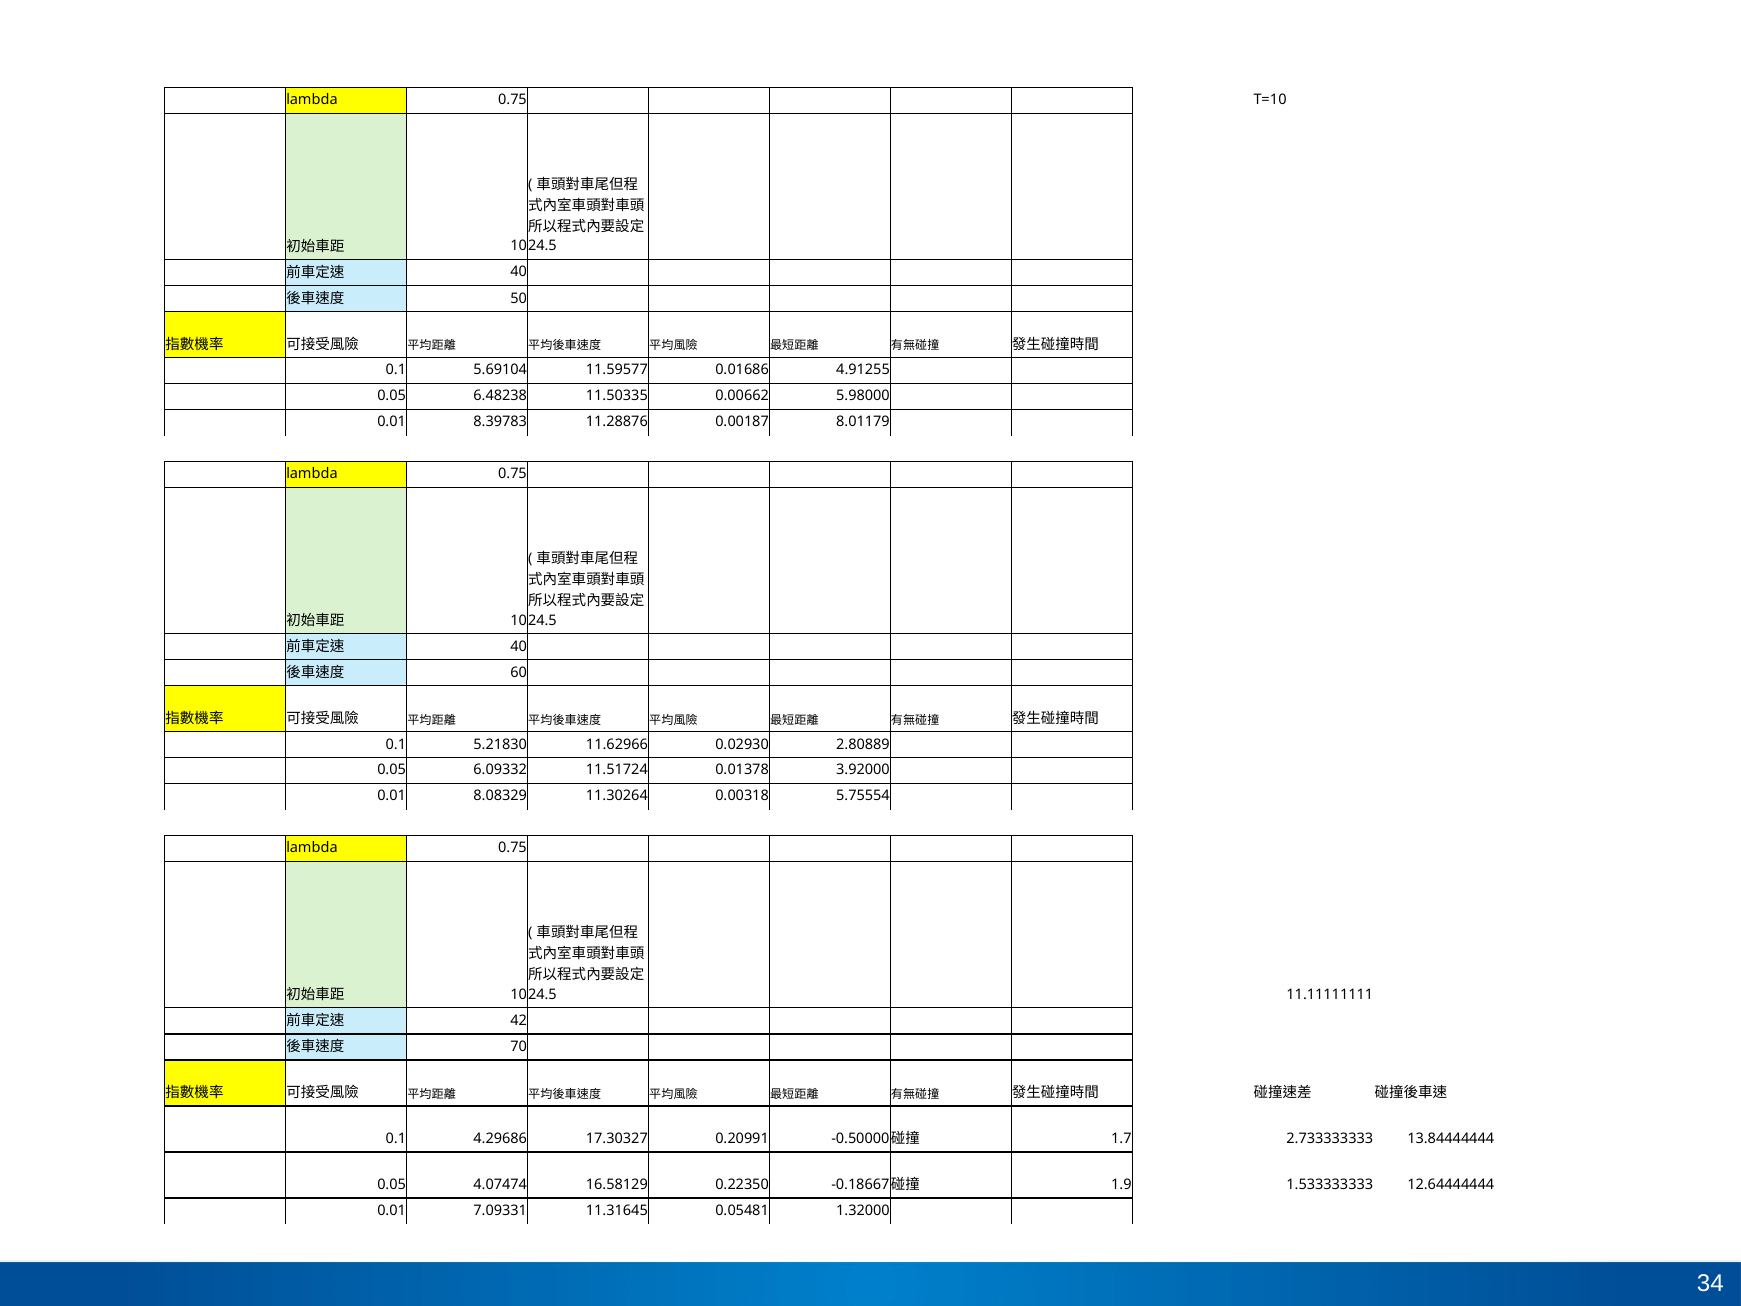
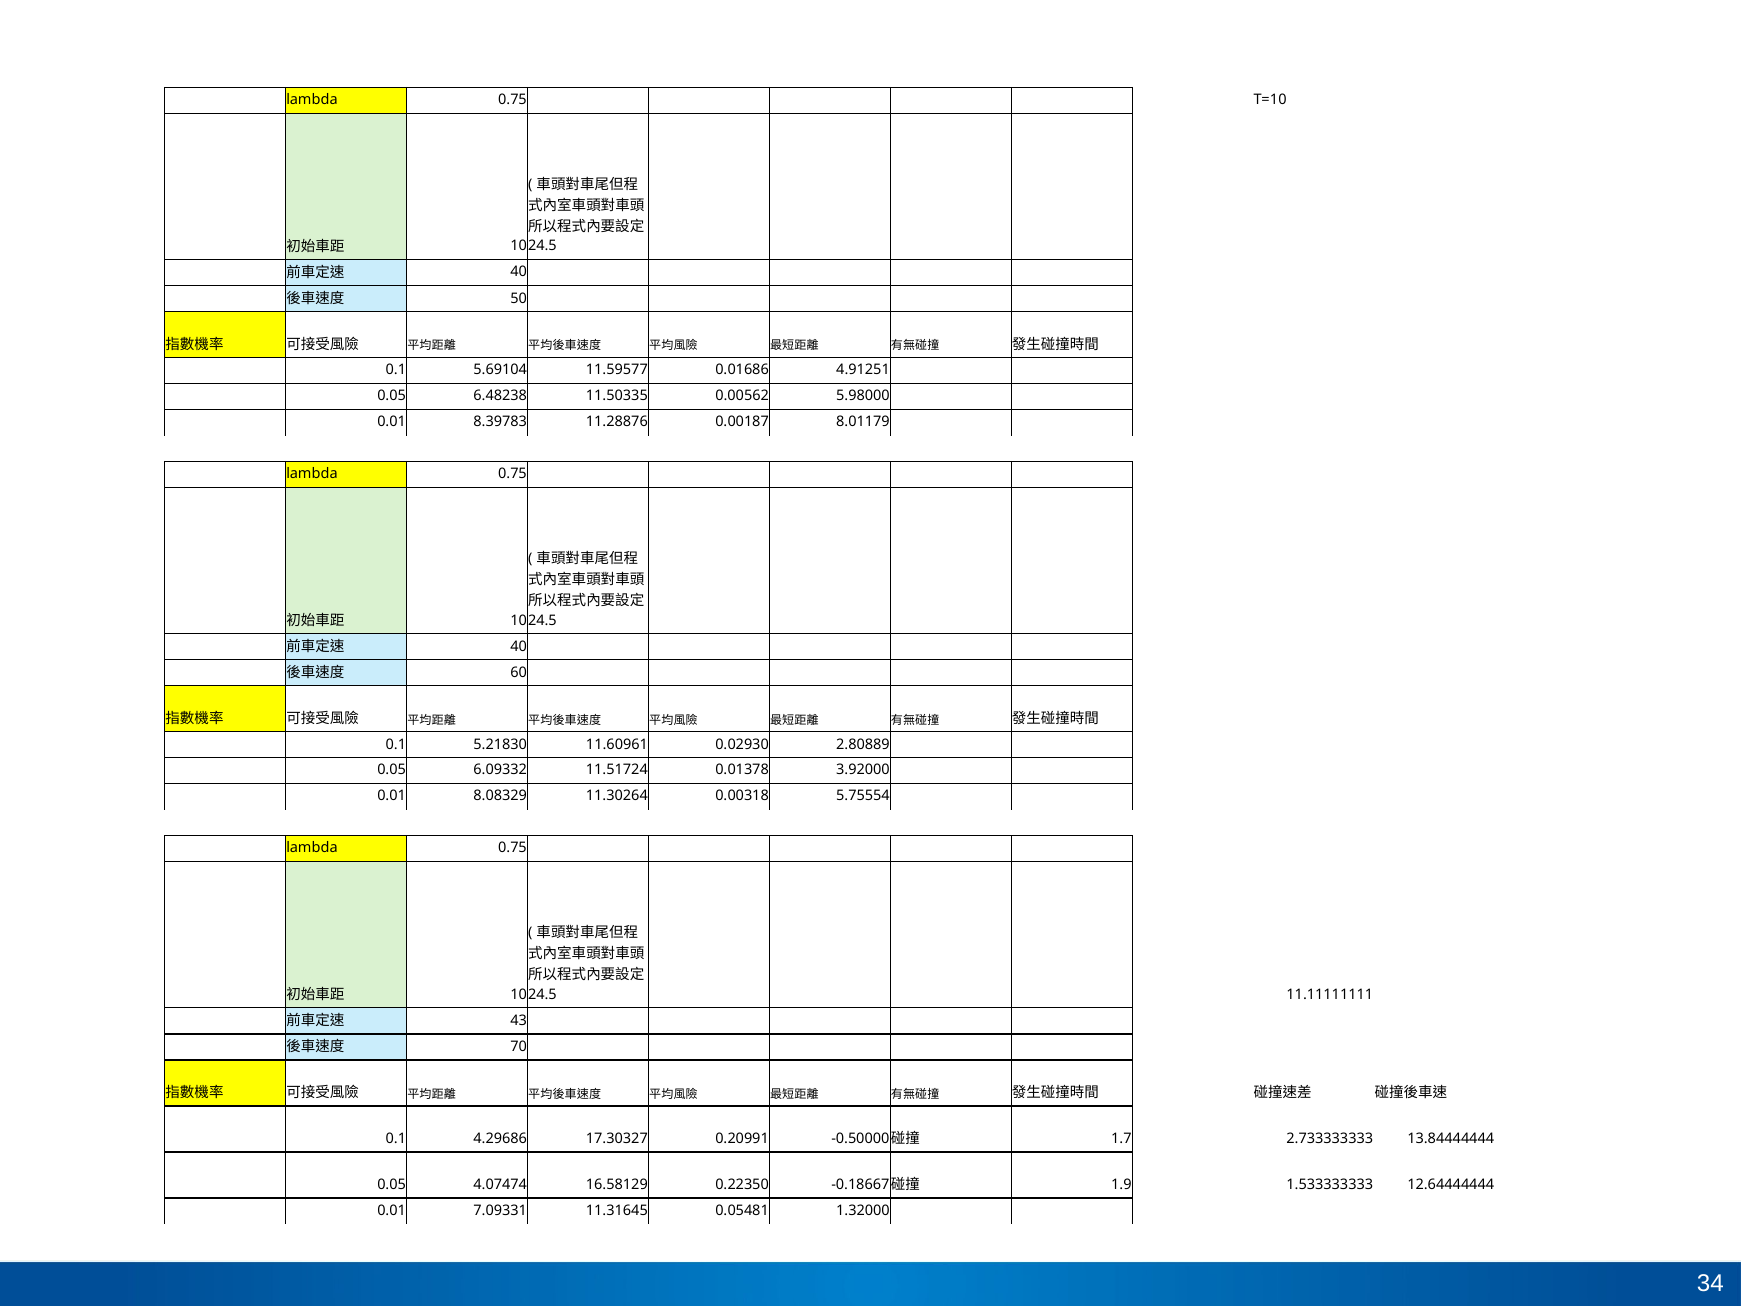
4.91255: 4.91255 -> 4.91251 (863, 370)
0.00662: 0.00662 -> 0.00562 (742, 396)
11.62966: 11.62966 -> 11.60961 (617, 744)
42: 42 -> 43 (519, 1020)
